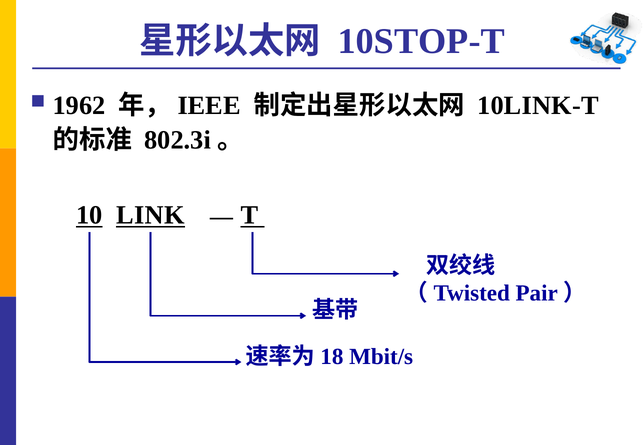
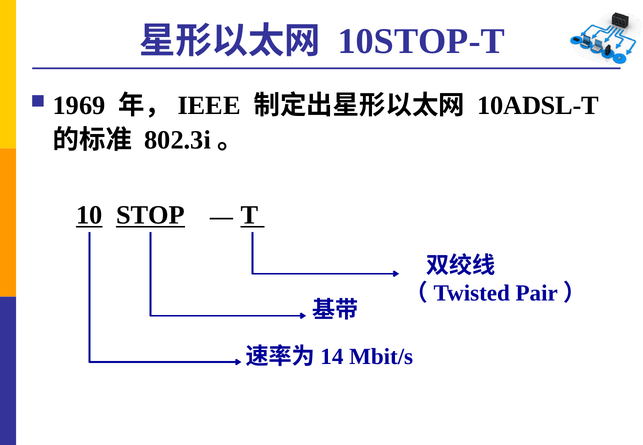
1962: 1962 -> 1969 (79, 106)
10LINK-T: 10LINK-T -> 10ADSL-T (538, 106)
LINK: LINK -> STOP (151, 215)
18: 18 -> 14 (332, 357)
